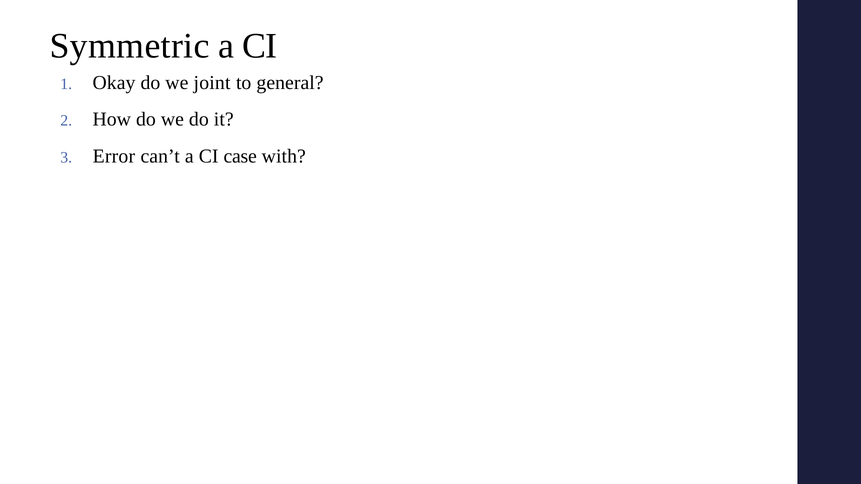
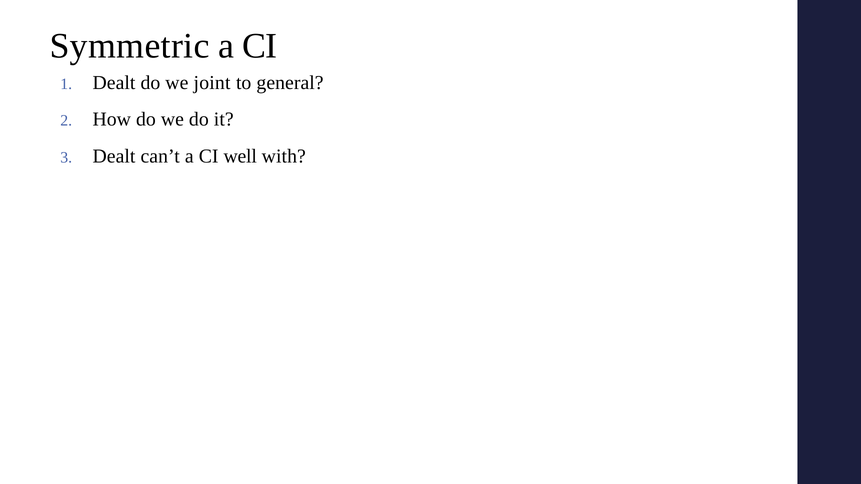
Okay: Okay -> Dealt (114, 83)
Error: Error -> Dealt (114, 156)
case: case -> well (240, 156)
